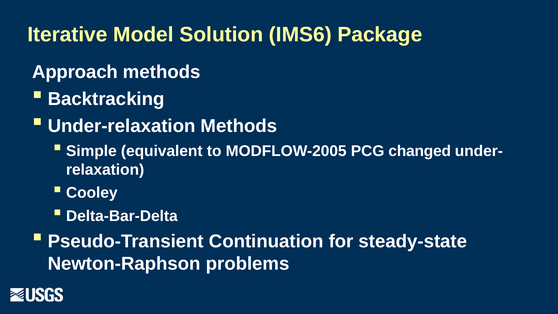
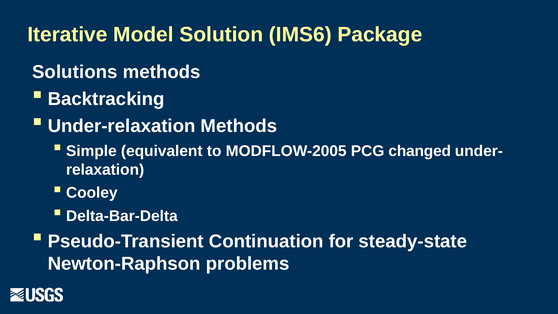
Approach: Approach -> Solutions (75, 72)
